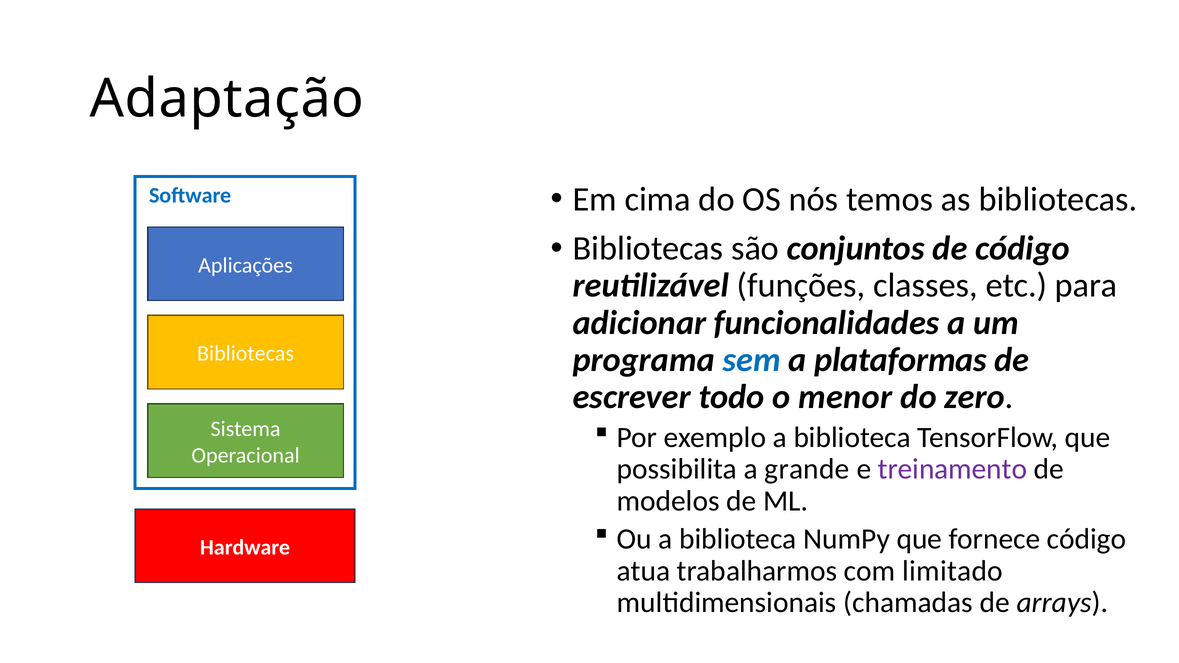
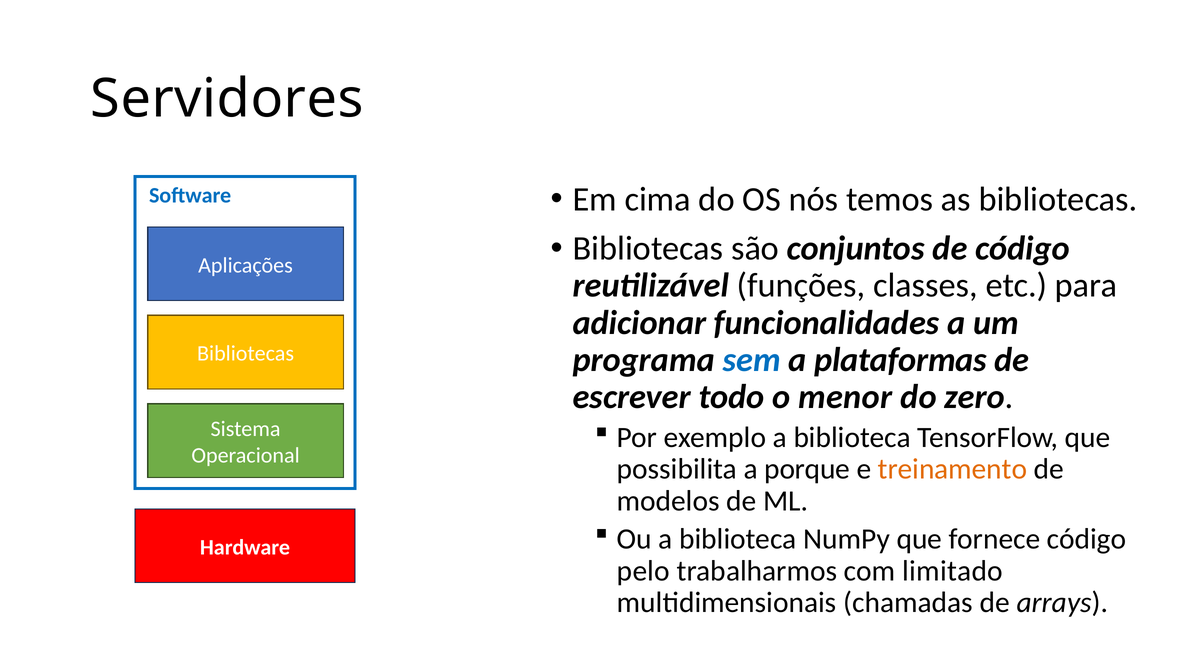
Adaptação: Adaptação -> Servidores (227, 99)
grande: grande -> porque (807, 469)
treinamento colour: purple -> orange (953, 469)
atua: atua -> pelo (643, 571)
